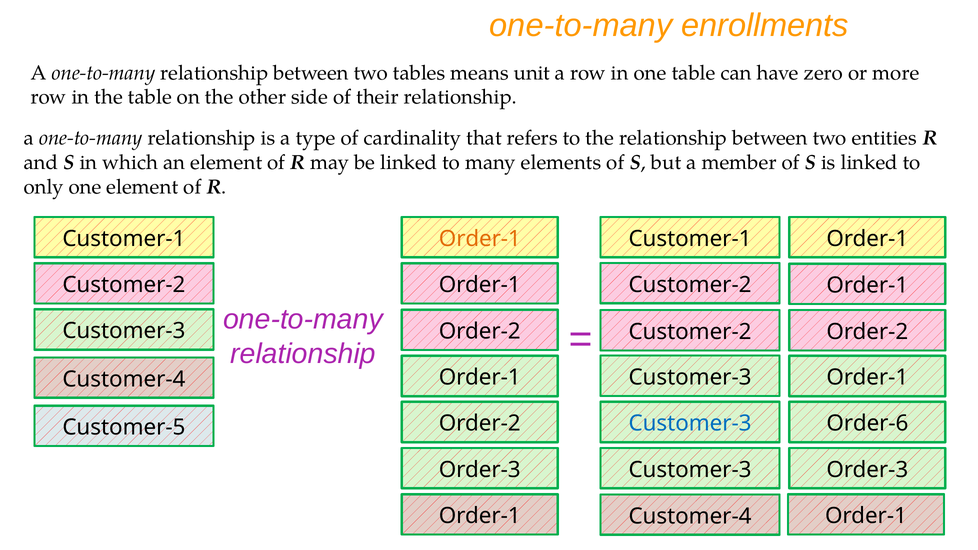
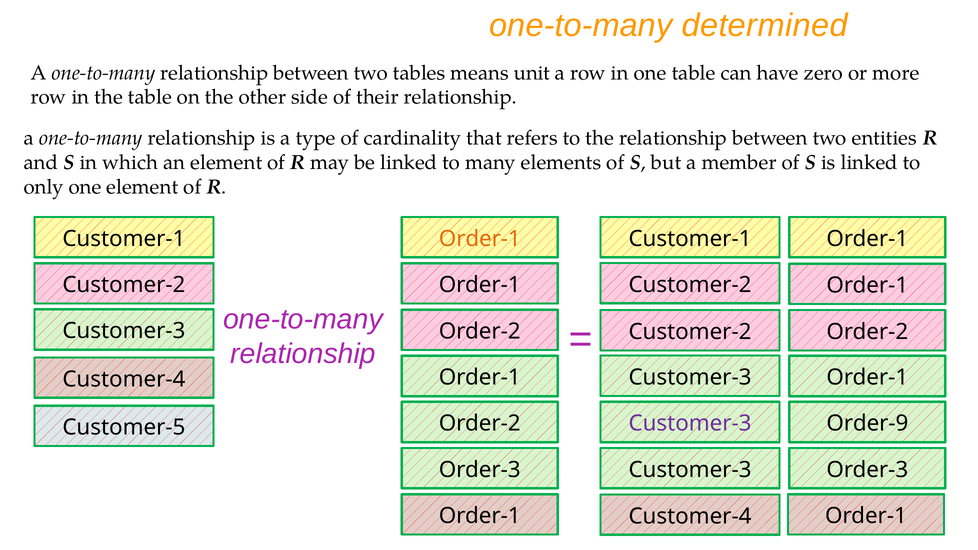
enrollments: enrollments -> determined (765, 25)
Customer-3 colour: blue -> purple (690, 424)
Order-6: Order-6 -> Order-9 (867, 424)
